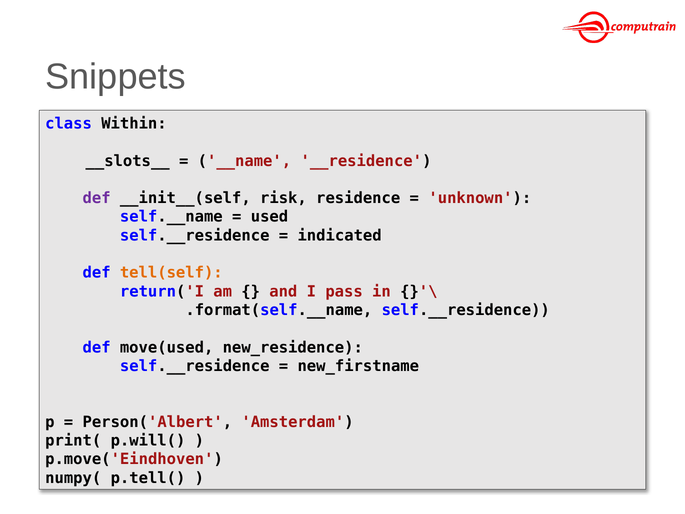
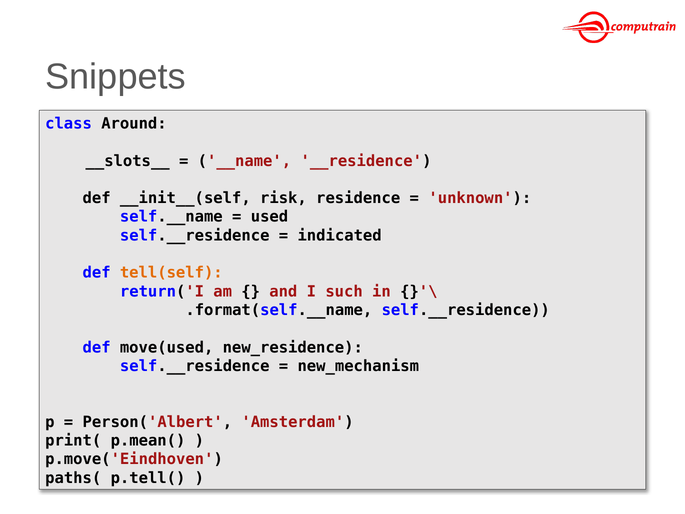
Within: Within -> Around (134, 123)
def colour: purple -> black (97, 198)
pass: pass -> such (344, 291)
new_firstname: new_firstname -> new_mechanism (358, 366)
p.will(: p.will( -> p.mean( (148, 440)
numpy(: numpy( -> paths( (73, 478)
